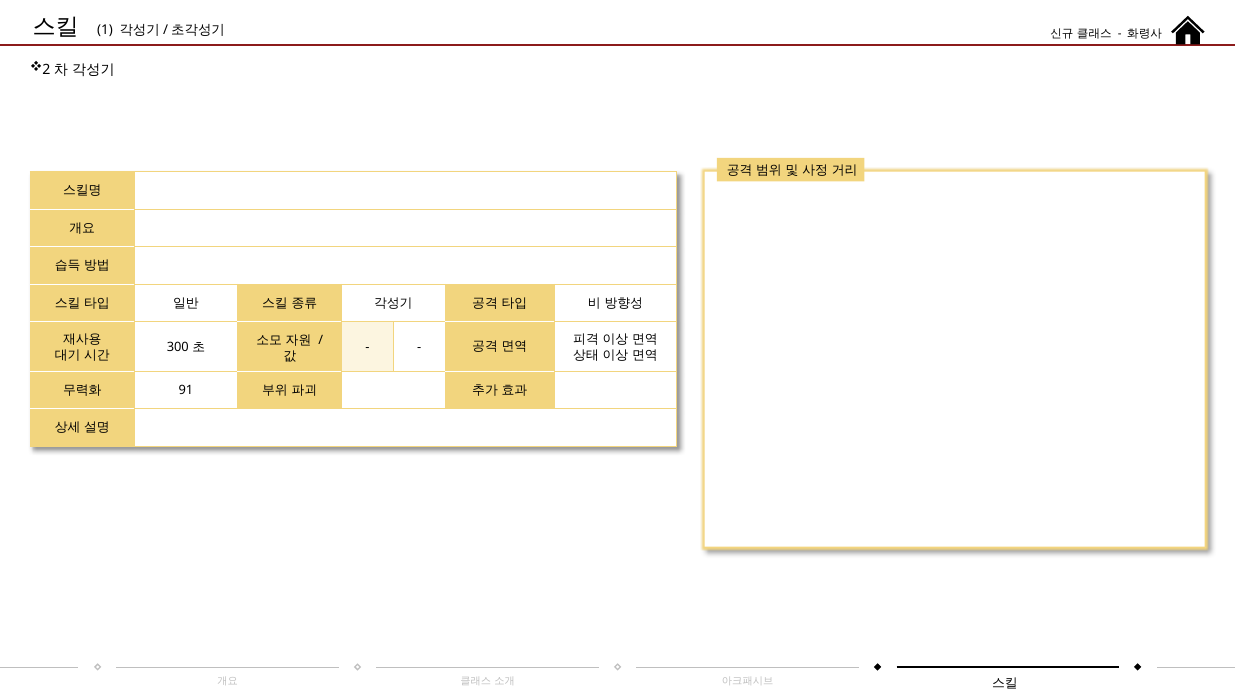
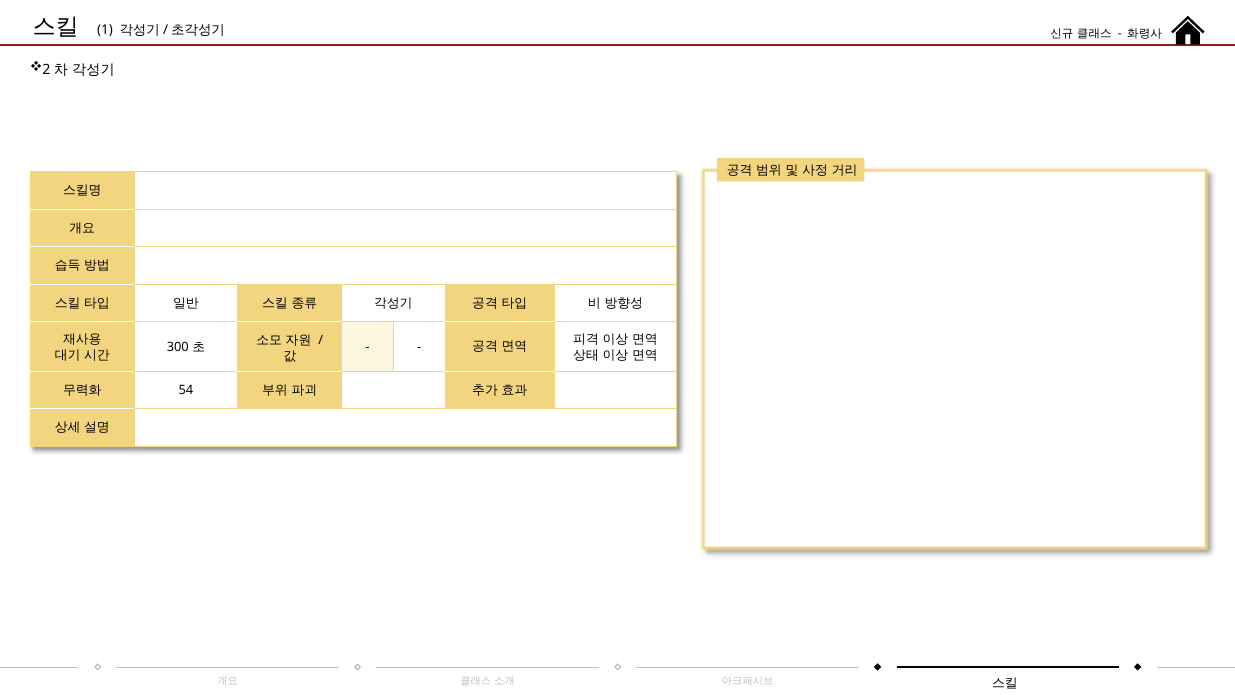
91: 91 -> 54 (186, 390)
